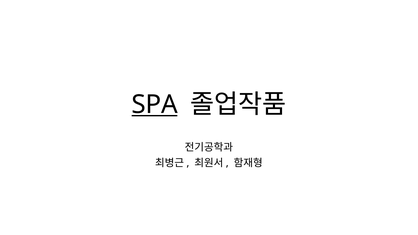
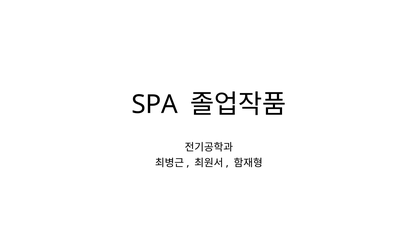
SPA underline: present -> none (155, 104)
